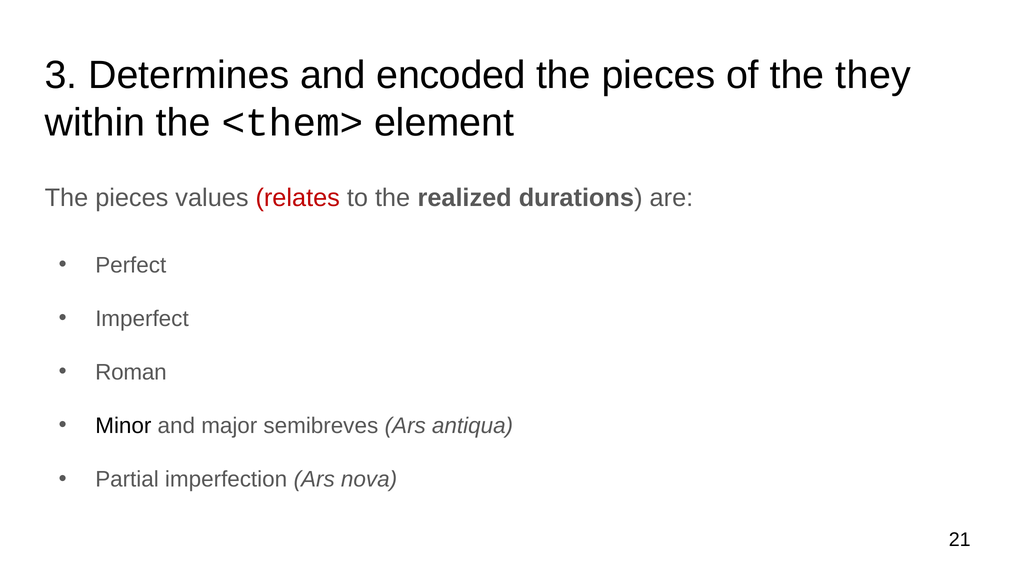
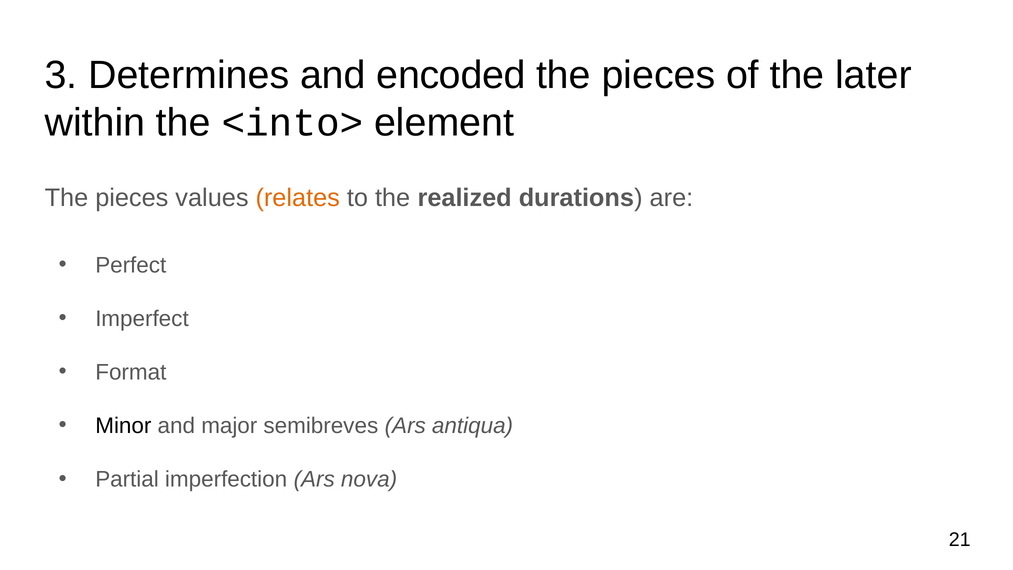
they: they -> later (874, 75)
<them>: <them> -> <into> (293, 123)
relates colour: red -> orange (298, 198)
Roman: Roman -> Format (131, 372)
